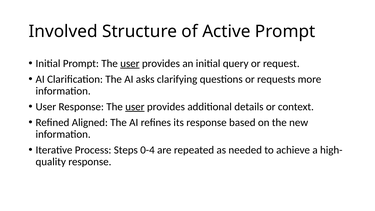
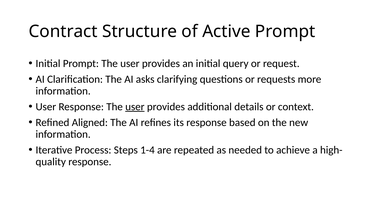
Involved: Involved -> Contract (63, 32)
user underline: present -> none (130, 63)
0-4: 0-4 -> 1-4 (147, 150)
